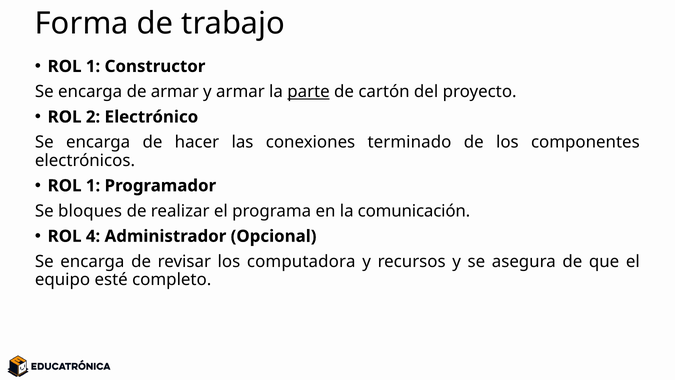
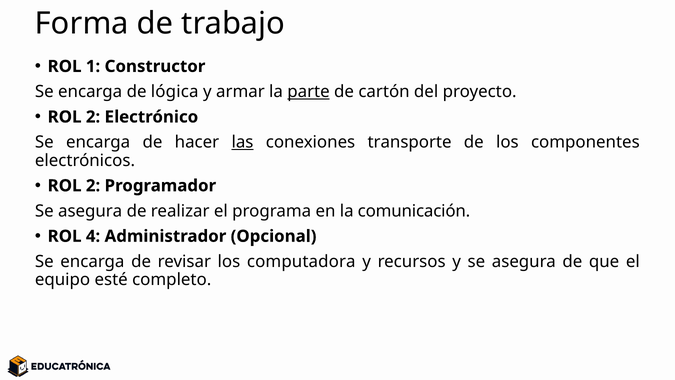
de armar: armar -> lógica (175, 92)
las underline: none -> present (242, 142)
terminado: terminado -> transporte (410, 142)
1: 1 -> 2 (93, 186)
bloques: bloques -> asegura (90, 211)
